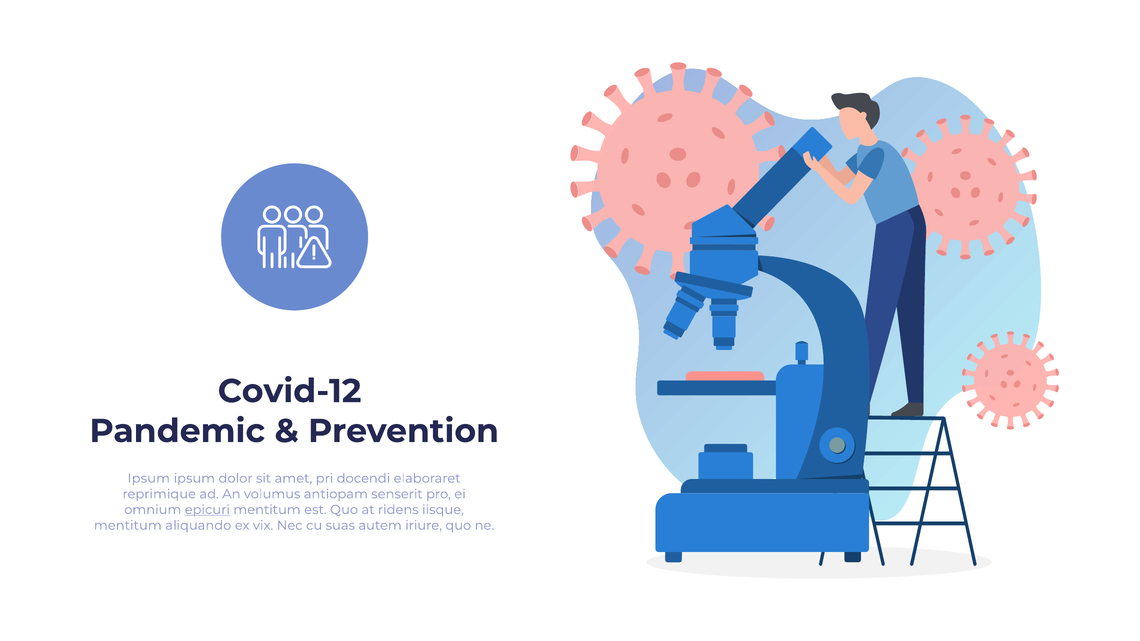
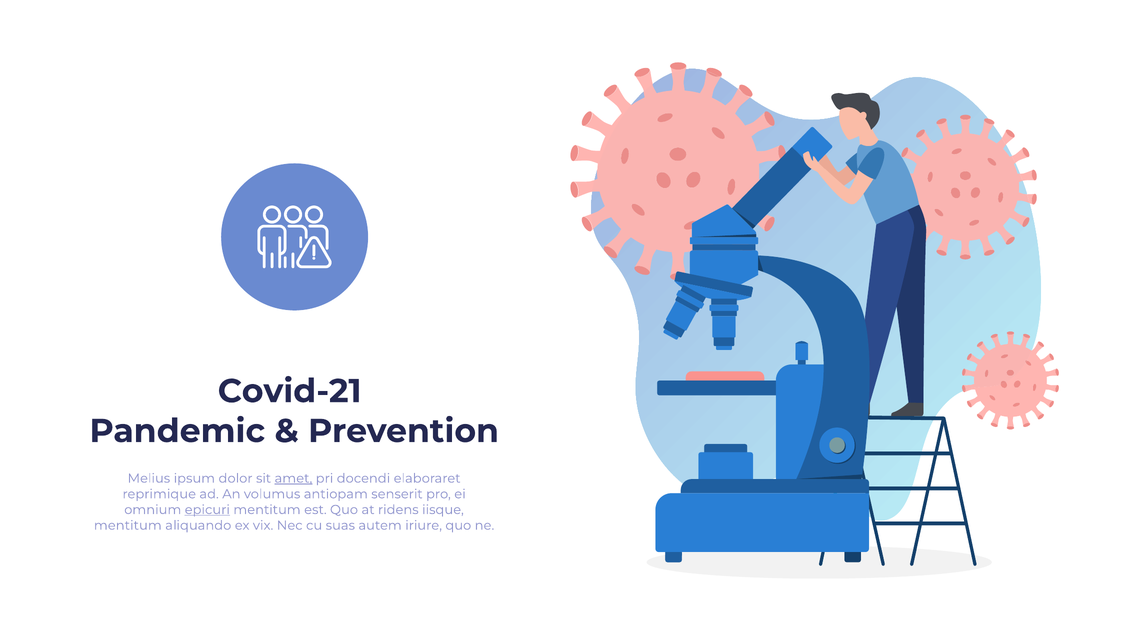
Covid-12: Covid-12 -> Covid-21 (290, 391)
Ipsum: Ipsum -> Melius (149, 479)
amet underline: none -> present (293, 479)
